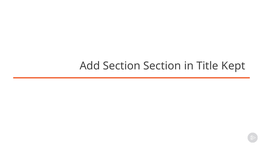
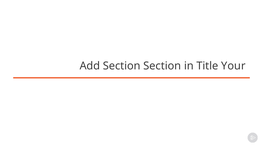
Kept: Kept -> Your (233, 66)
